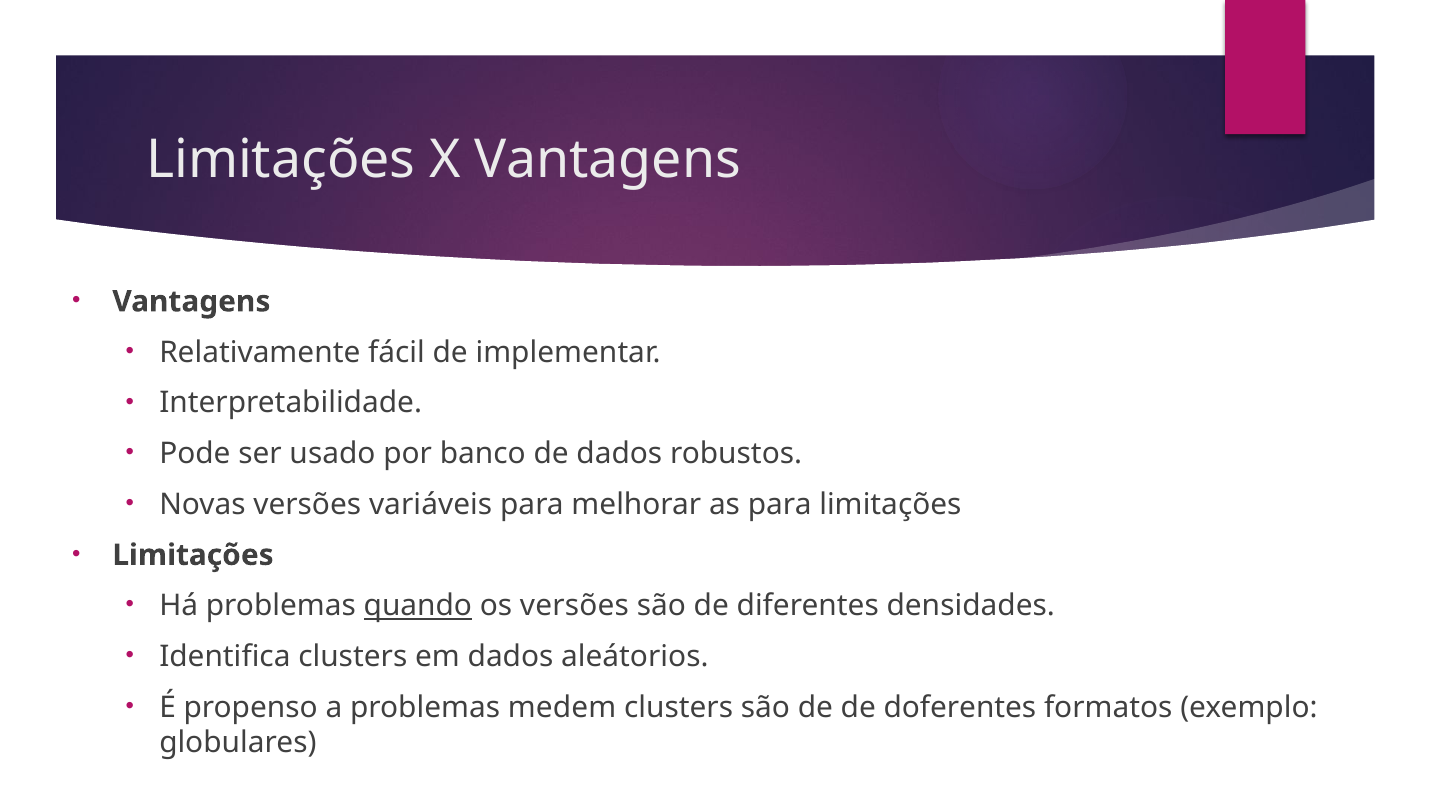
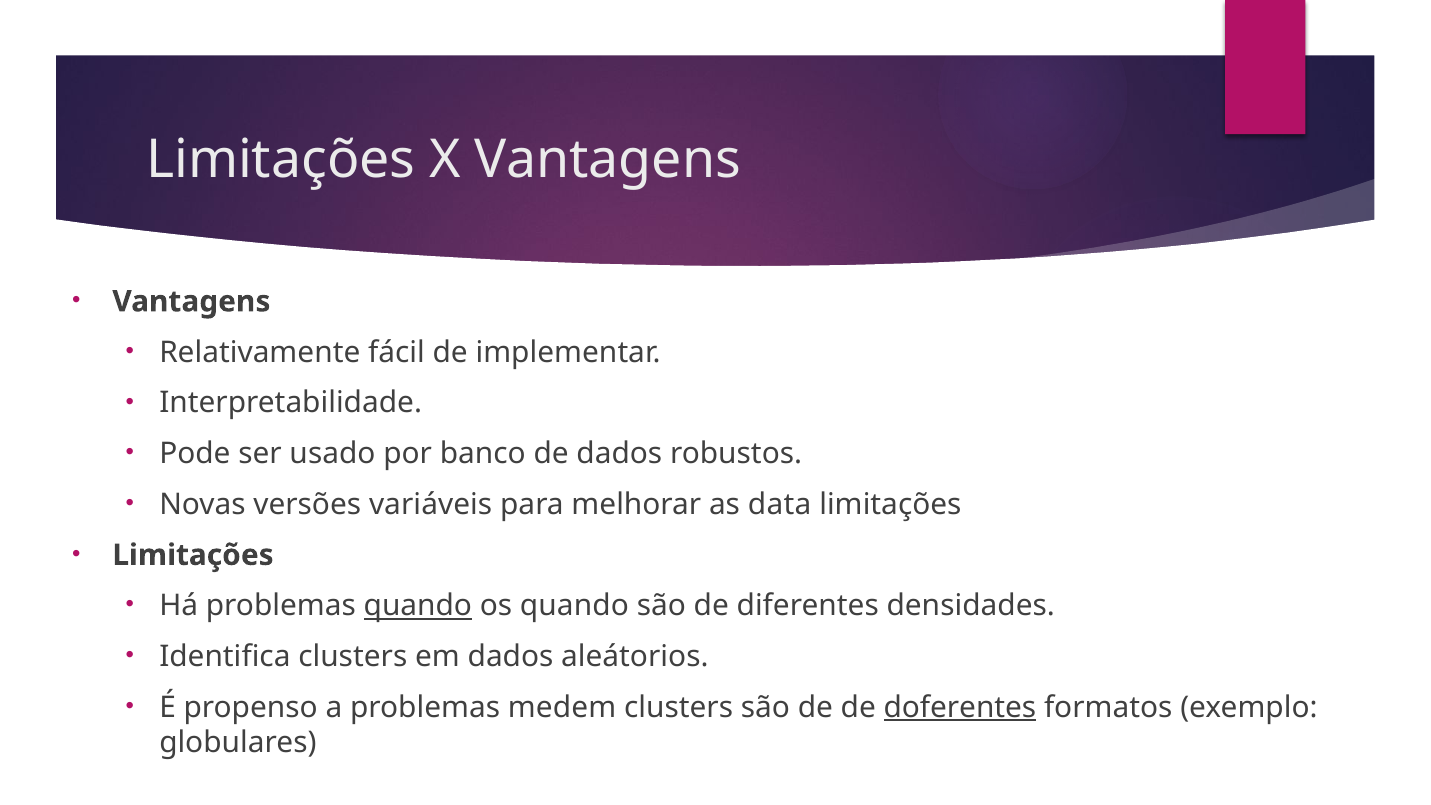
as para: para -> data (780, 504)
os versões: versões -> quando (574, 606)
doferentes underline: none -> present (960, 707)
